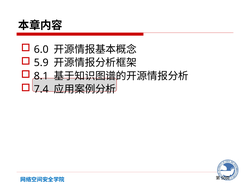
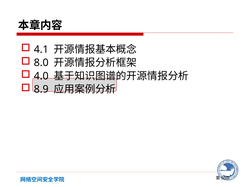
6.0: 6.0 -> 4.1 (41, 49)
5.9: 5.9 -> 8.0 (41, 63)
8.1: 8.1 -> 4.0 (41, 76)
7.4: 7.4 -> 8.9 (41, 89)
